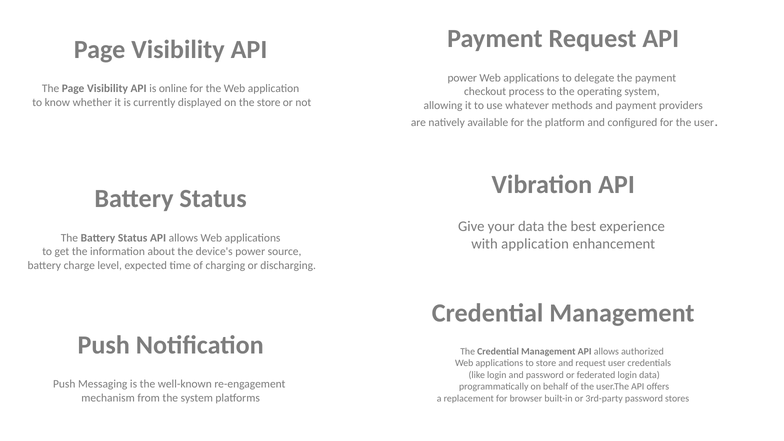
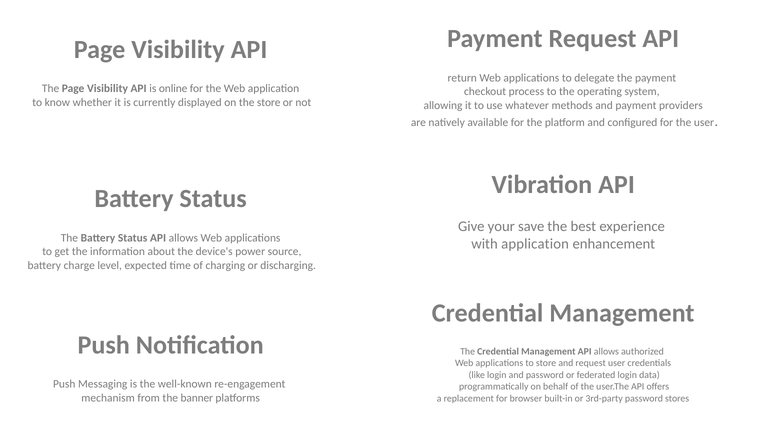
power: power -> return (462, 78)
your data: data -> save (531, 226)
the system: system -> banner (197, 398)
